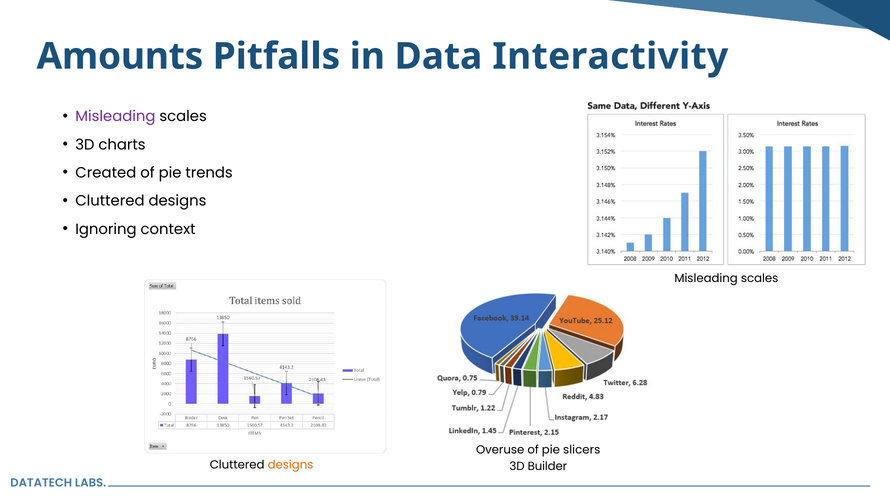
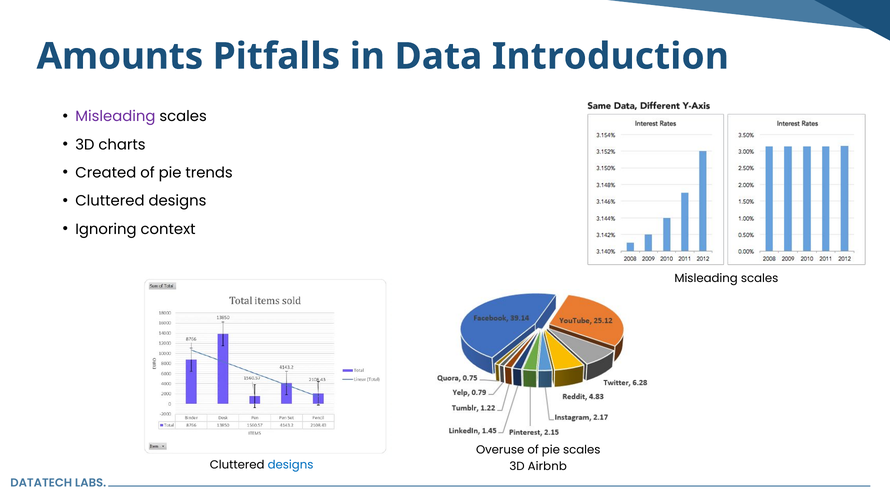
Interactivity: Interactivity -> Introduction (610, 56)
pie slicers: slicers -> scales (582, 450)
designs colour: orange -> blue (291, 465)
Builder: Builder -> Airbnb (547, 466)
